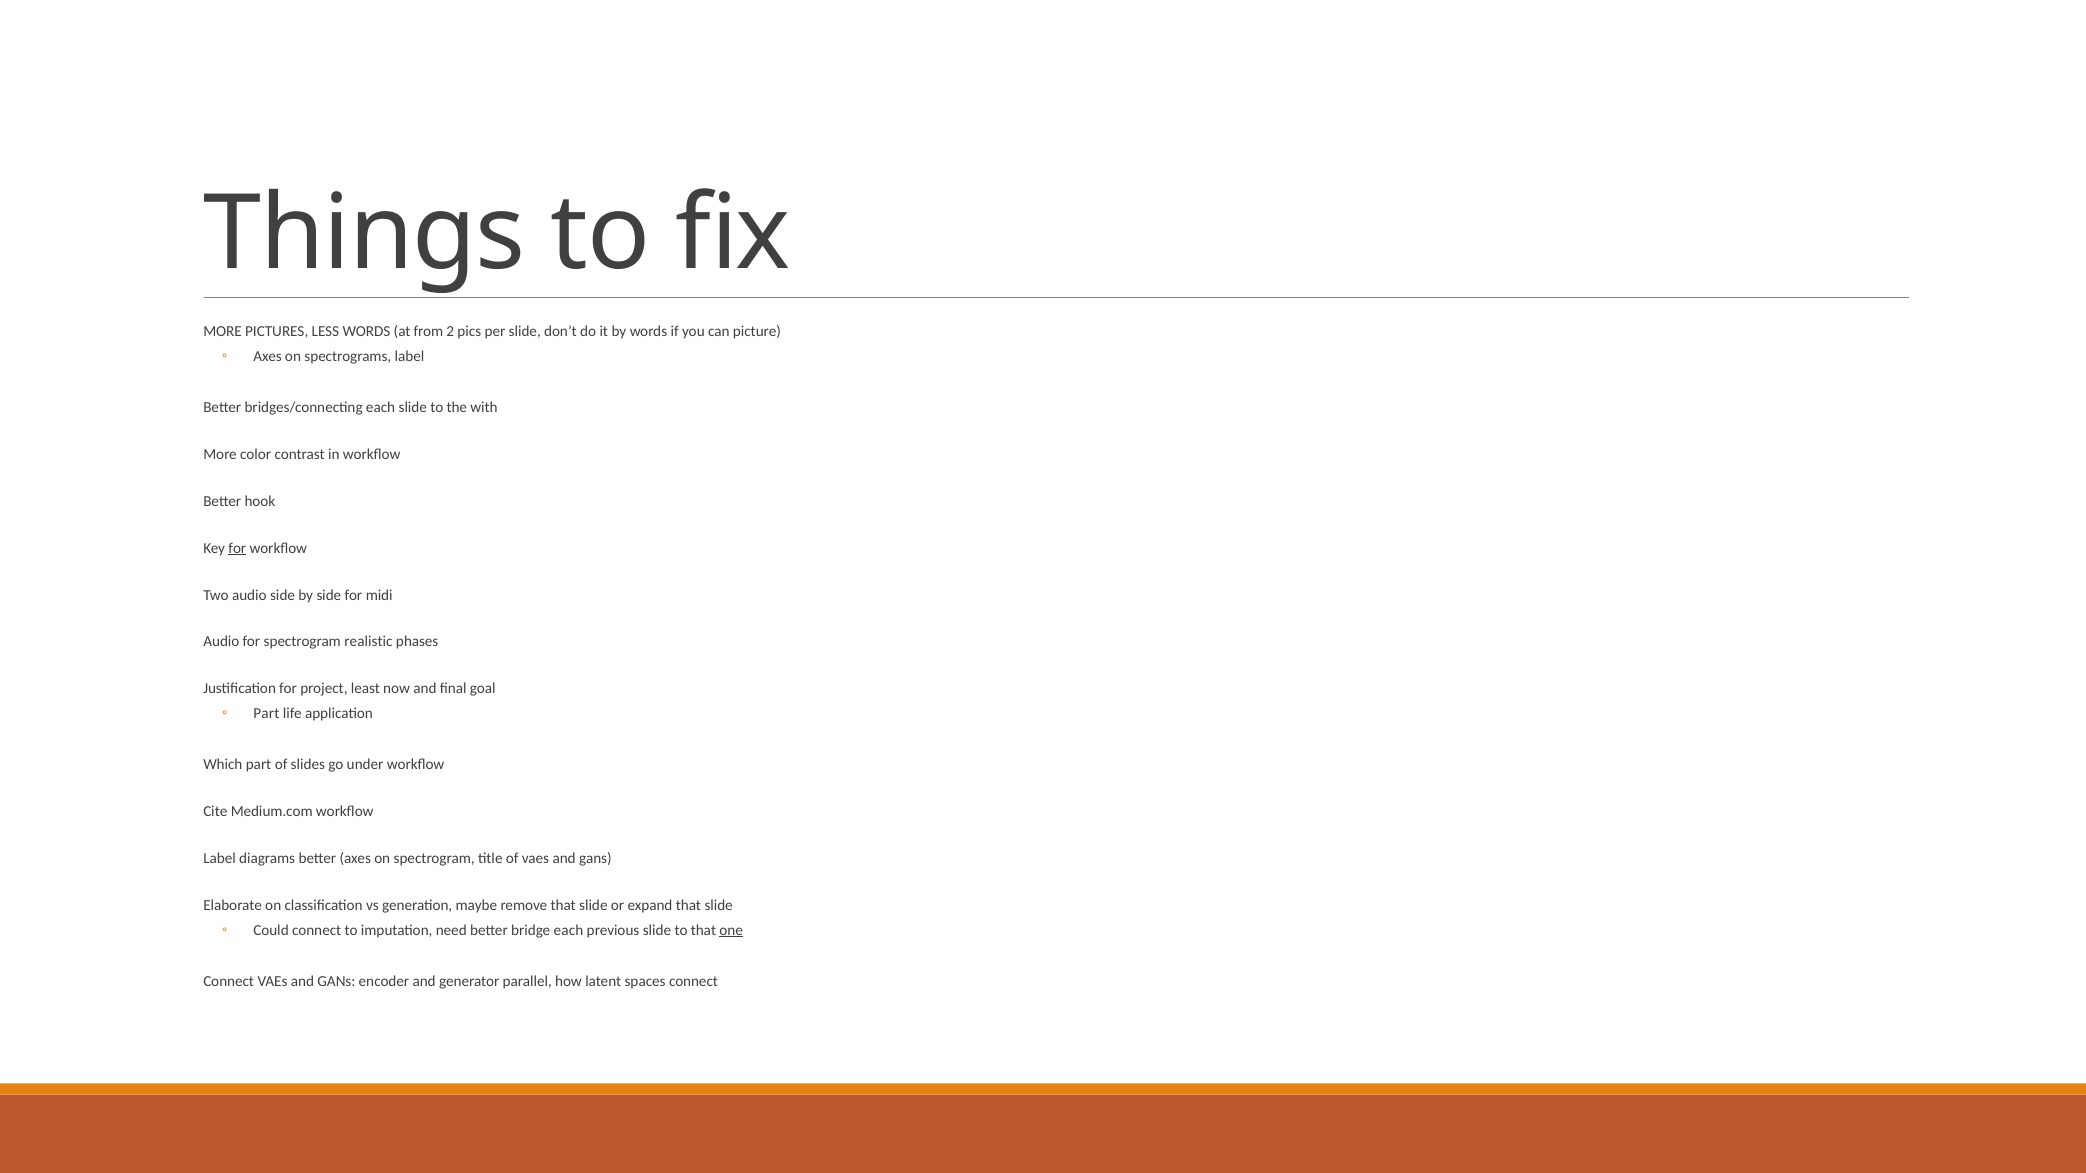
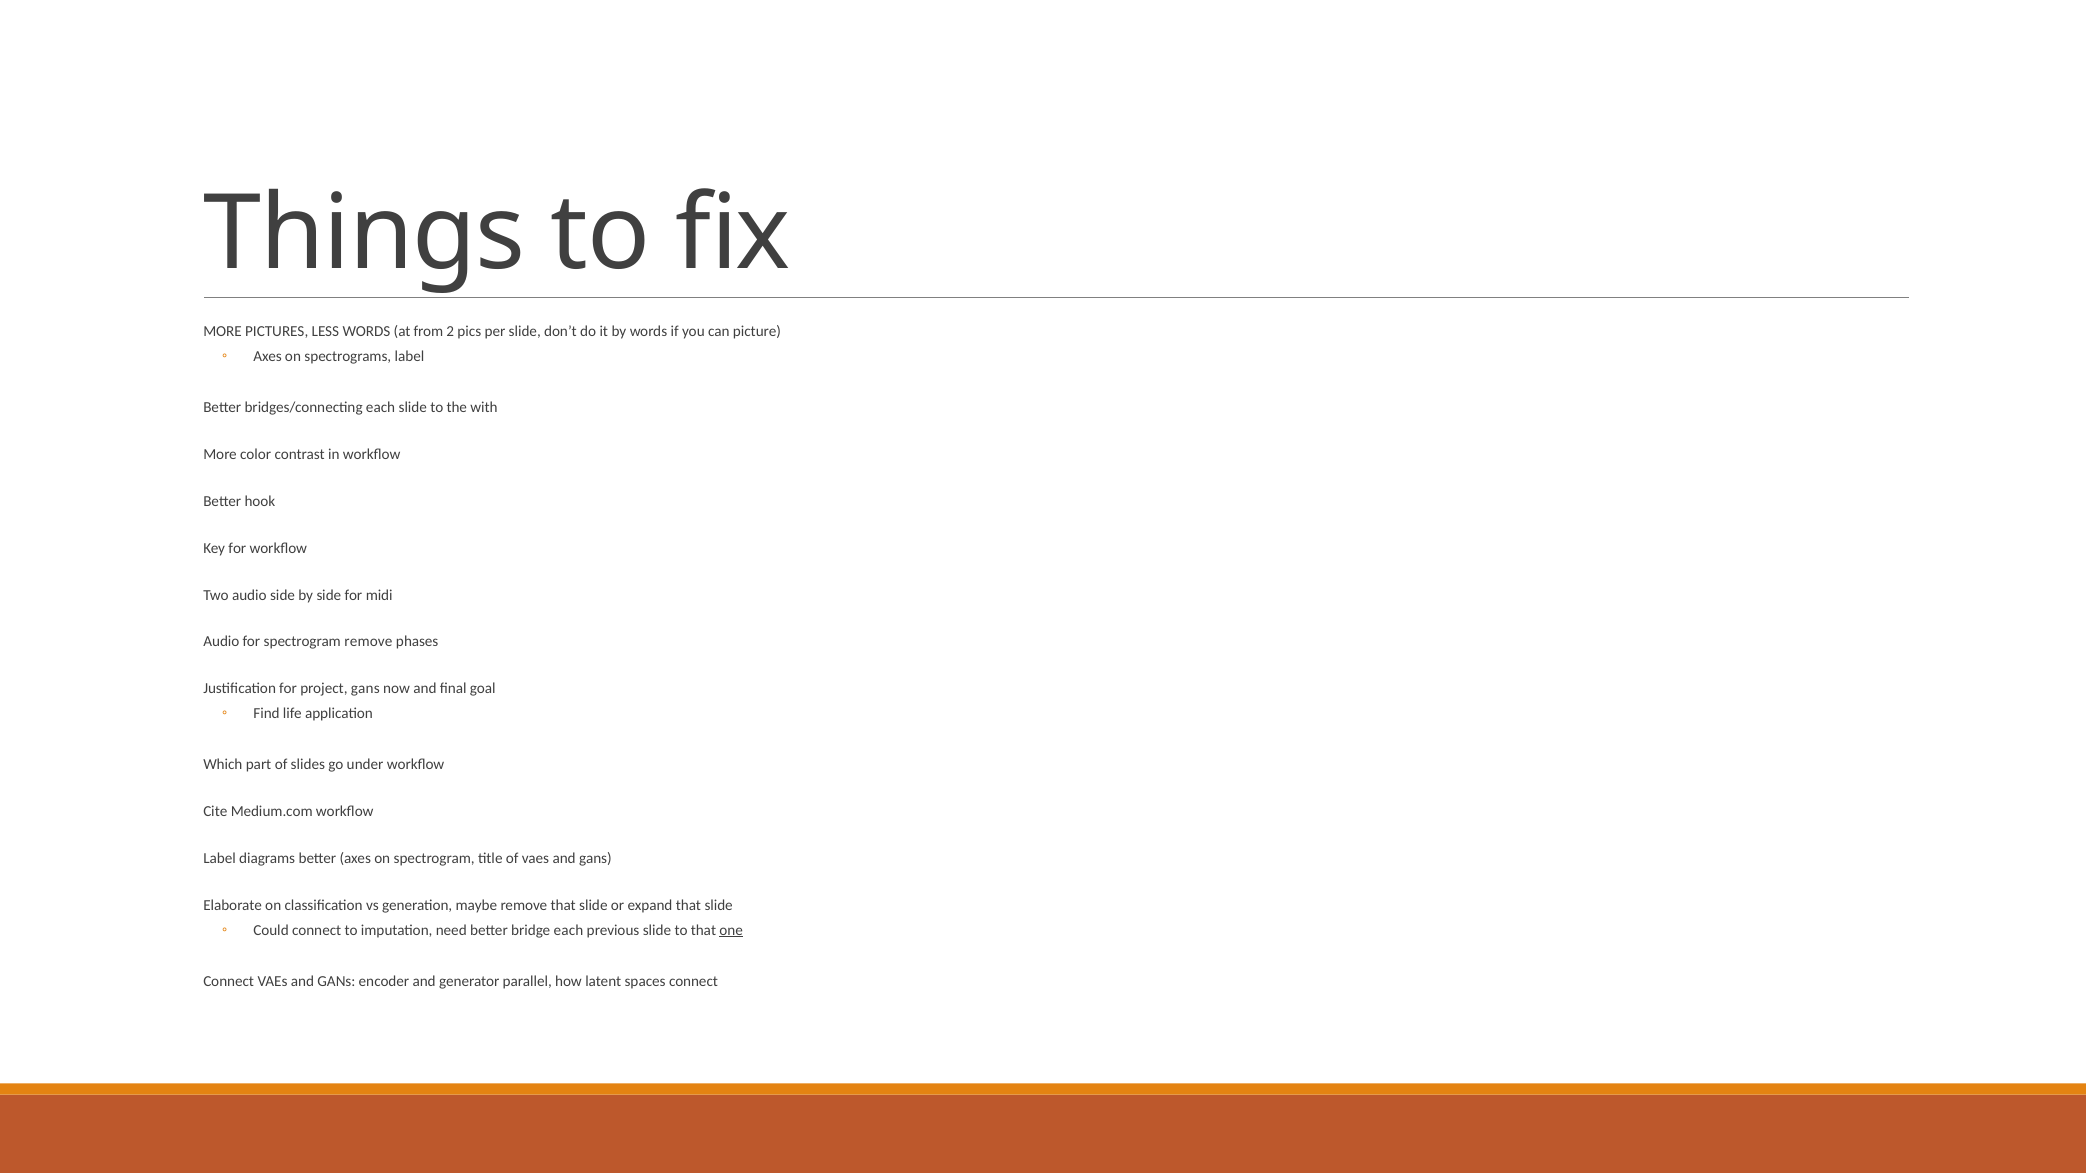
for underline: present -> none (237, 548)
spectrogram realistic: realistic -> remove (368, 642)
project least: least -> gans (365, 689)
Part: Part -> Find (267, 714)
